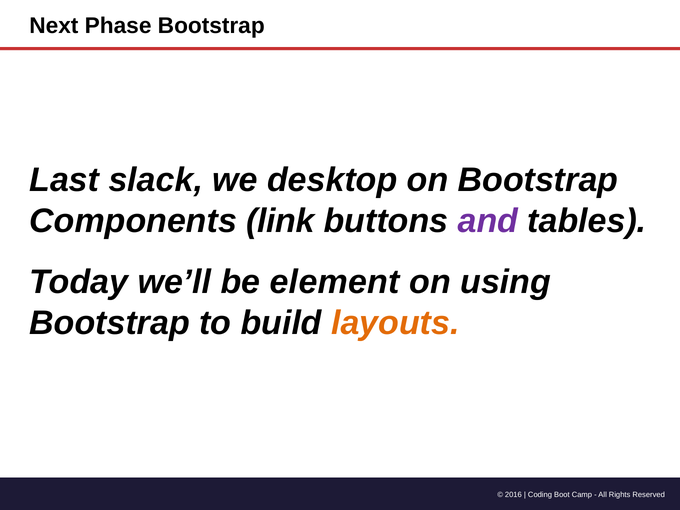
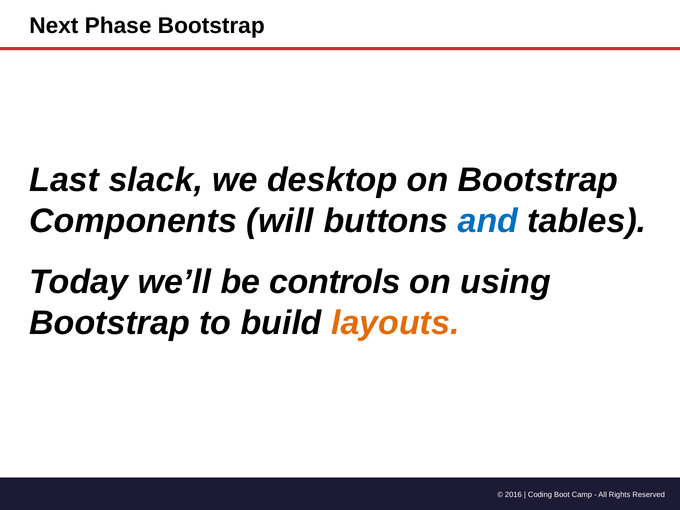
link: link -> will (280, 221)
and colour: purple -> blue (488, 221)
element: element -> controls (335, 282)
